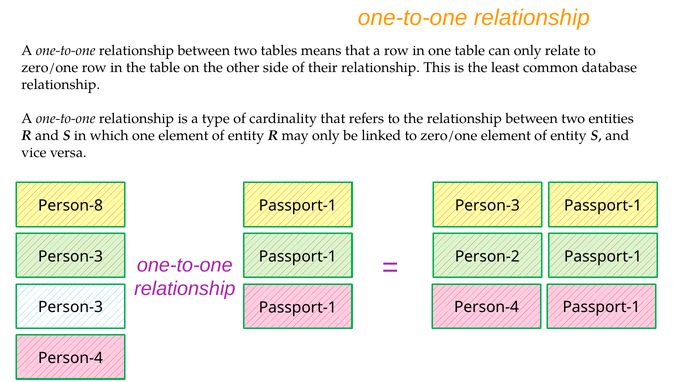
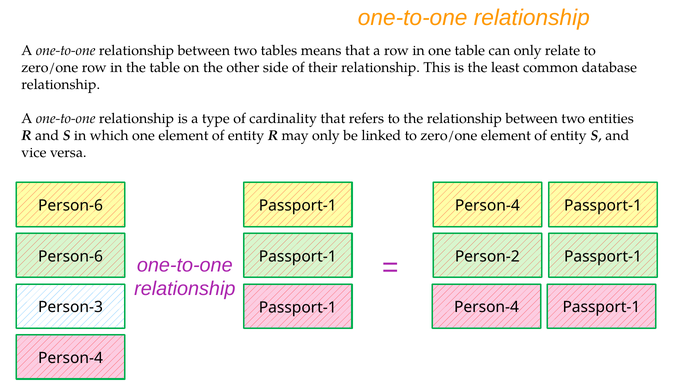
Person-8: Person-8 -> Person-6 (71, 206)
Person-3: Person-3 -> Person-4 (487, 206)
Person-3: Person-3 -> Person-6 (71, 257)
